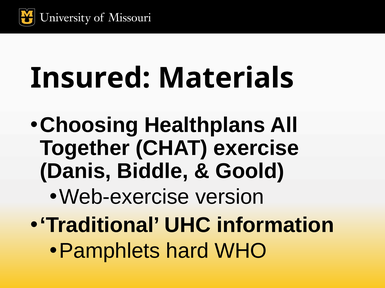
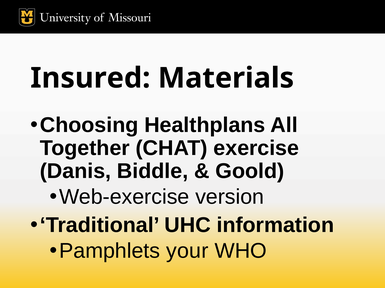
hard: hard -> your (187, 252)
